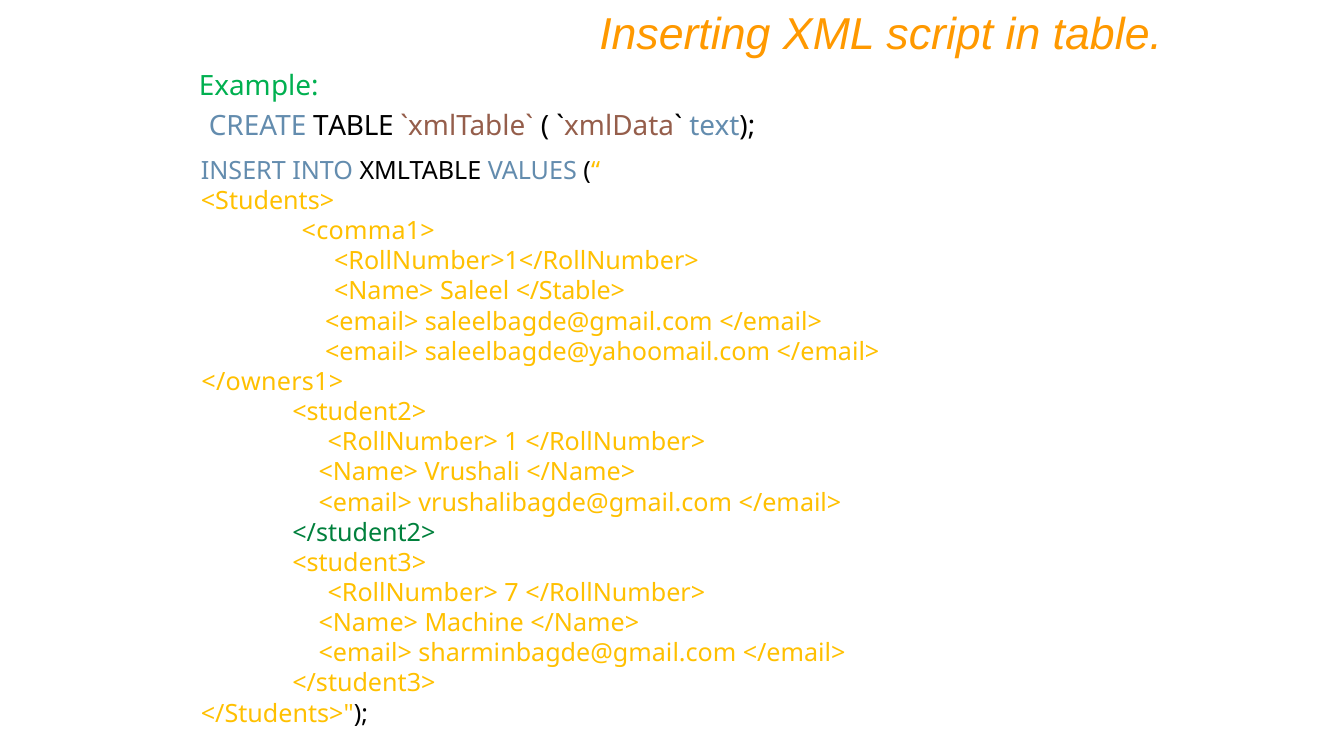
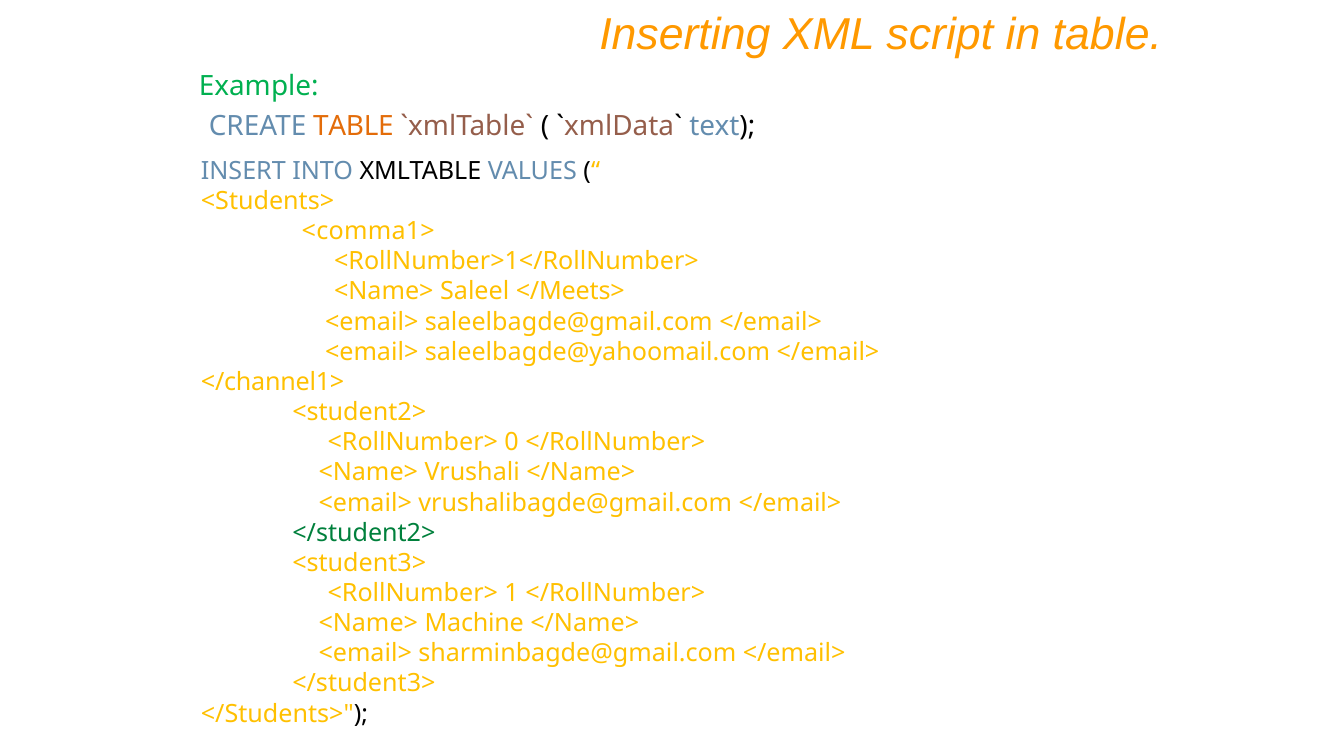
TABLE colour: black -> orange (353, 126)
</Stable>: </Stable> -> </Meets> (570, 292)
</owners1>: </owners1> -> </channel1> (273, 382)
1: 1 -> 0 (512, 442)
7: 7 -> 1 (512, 593)
